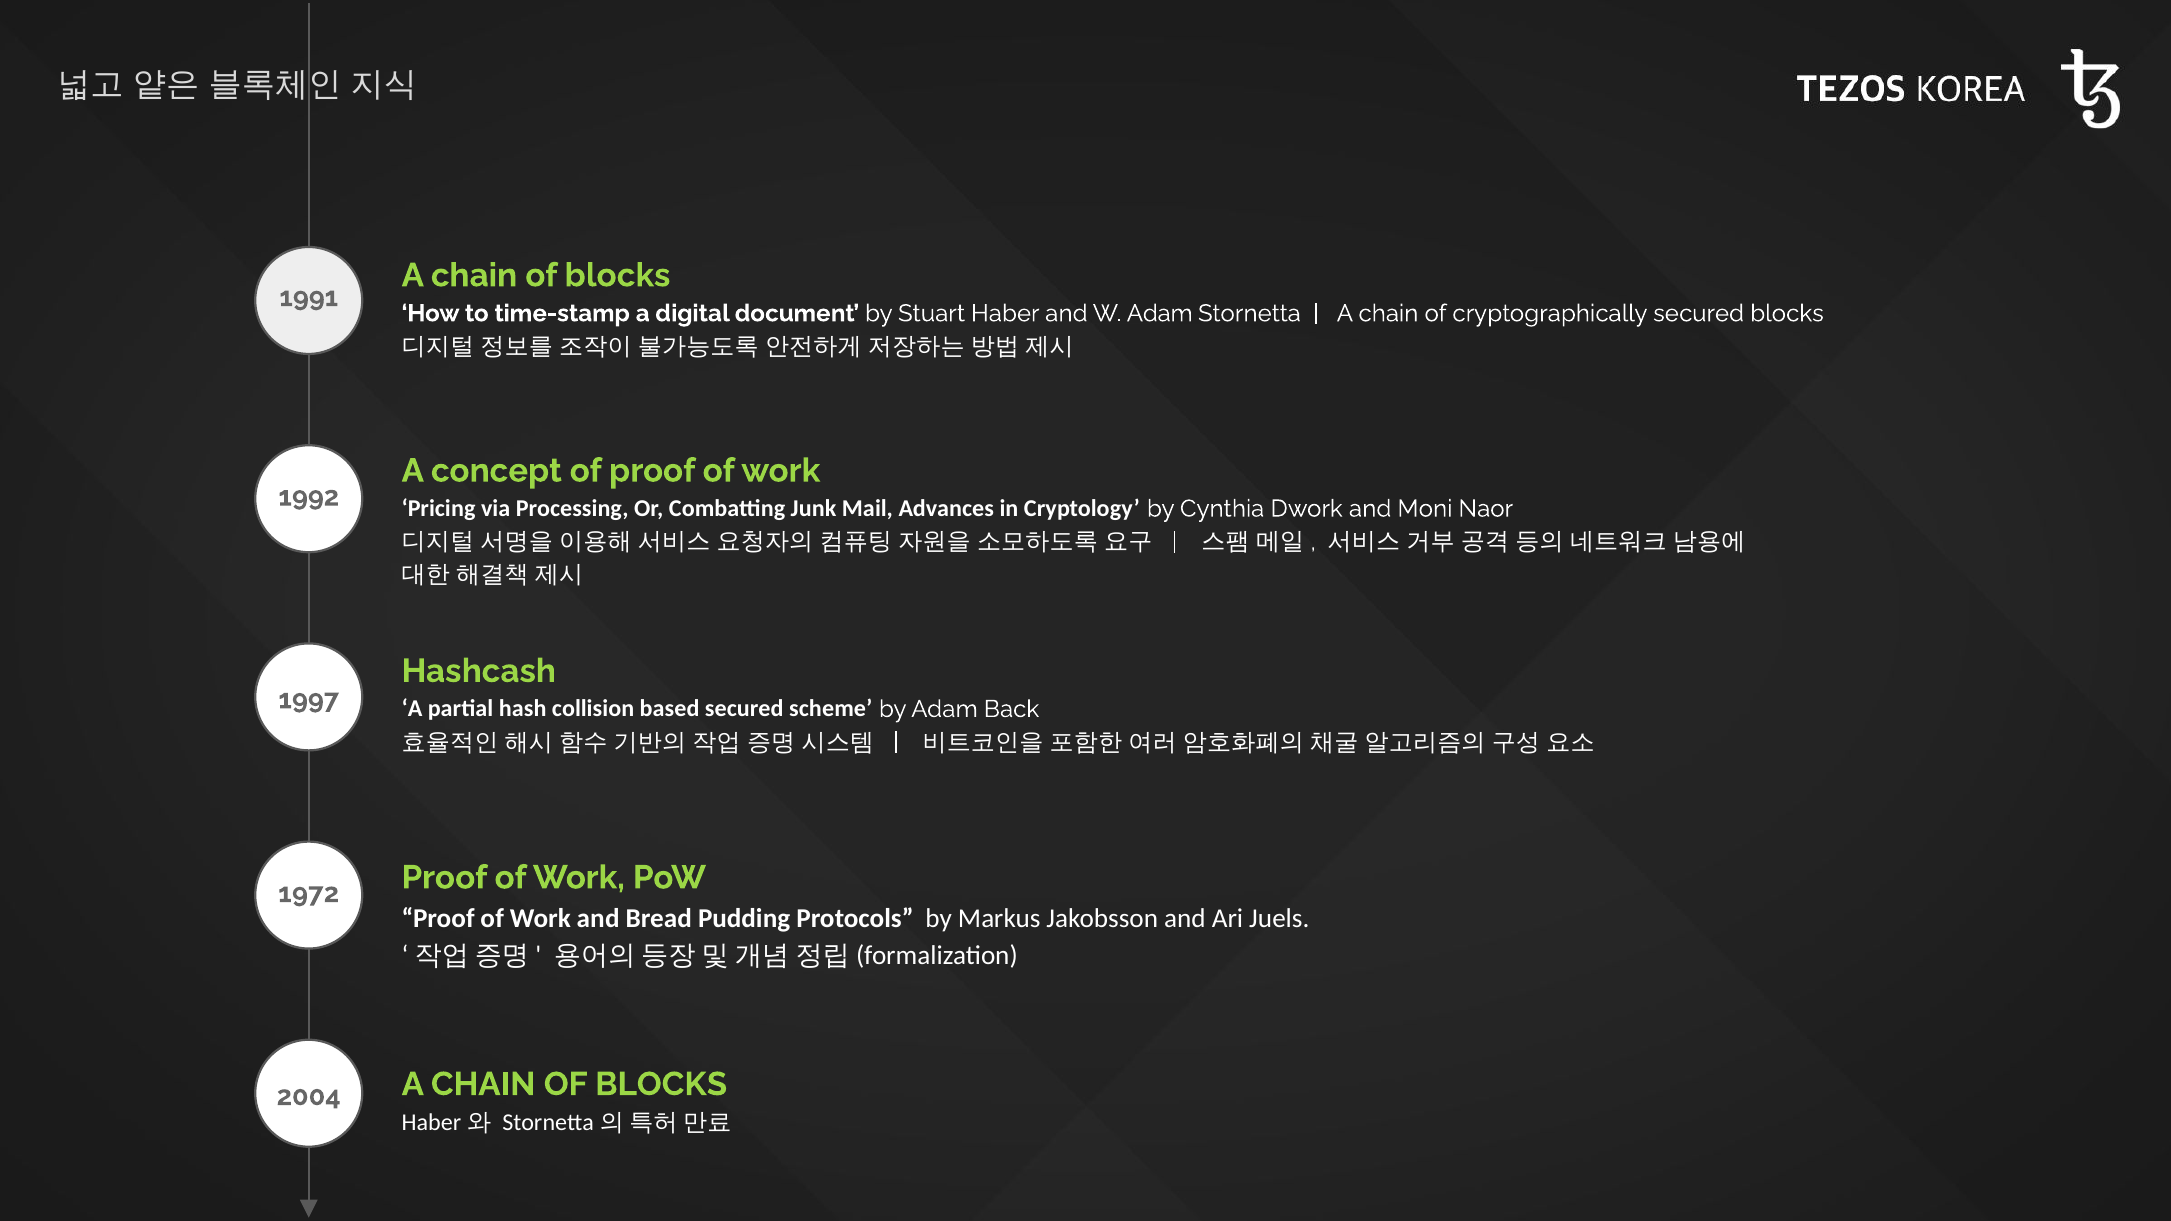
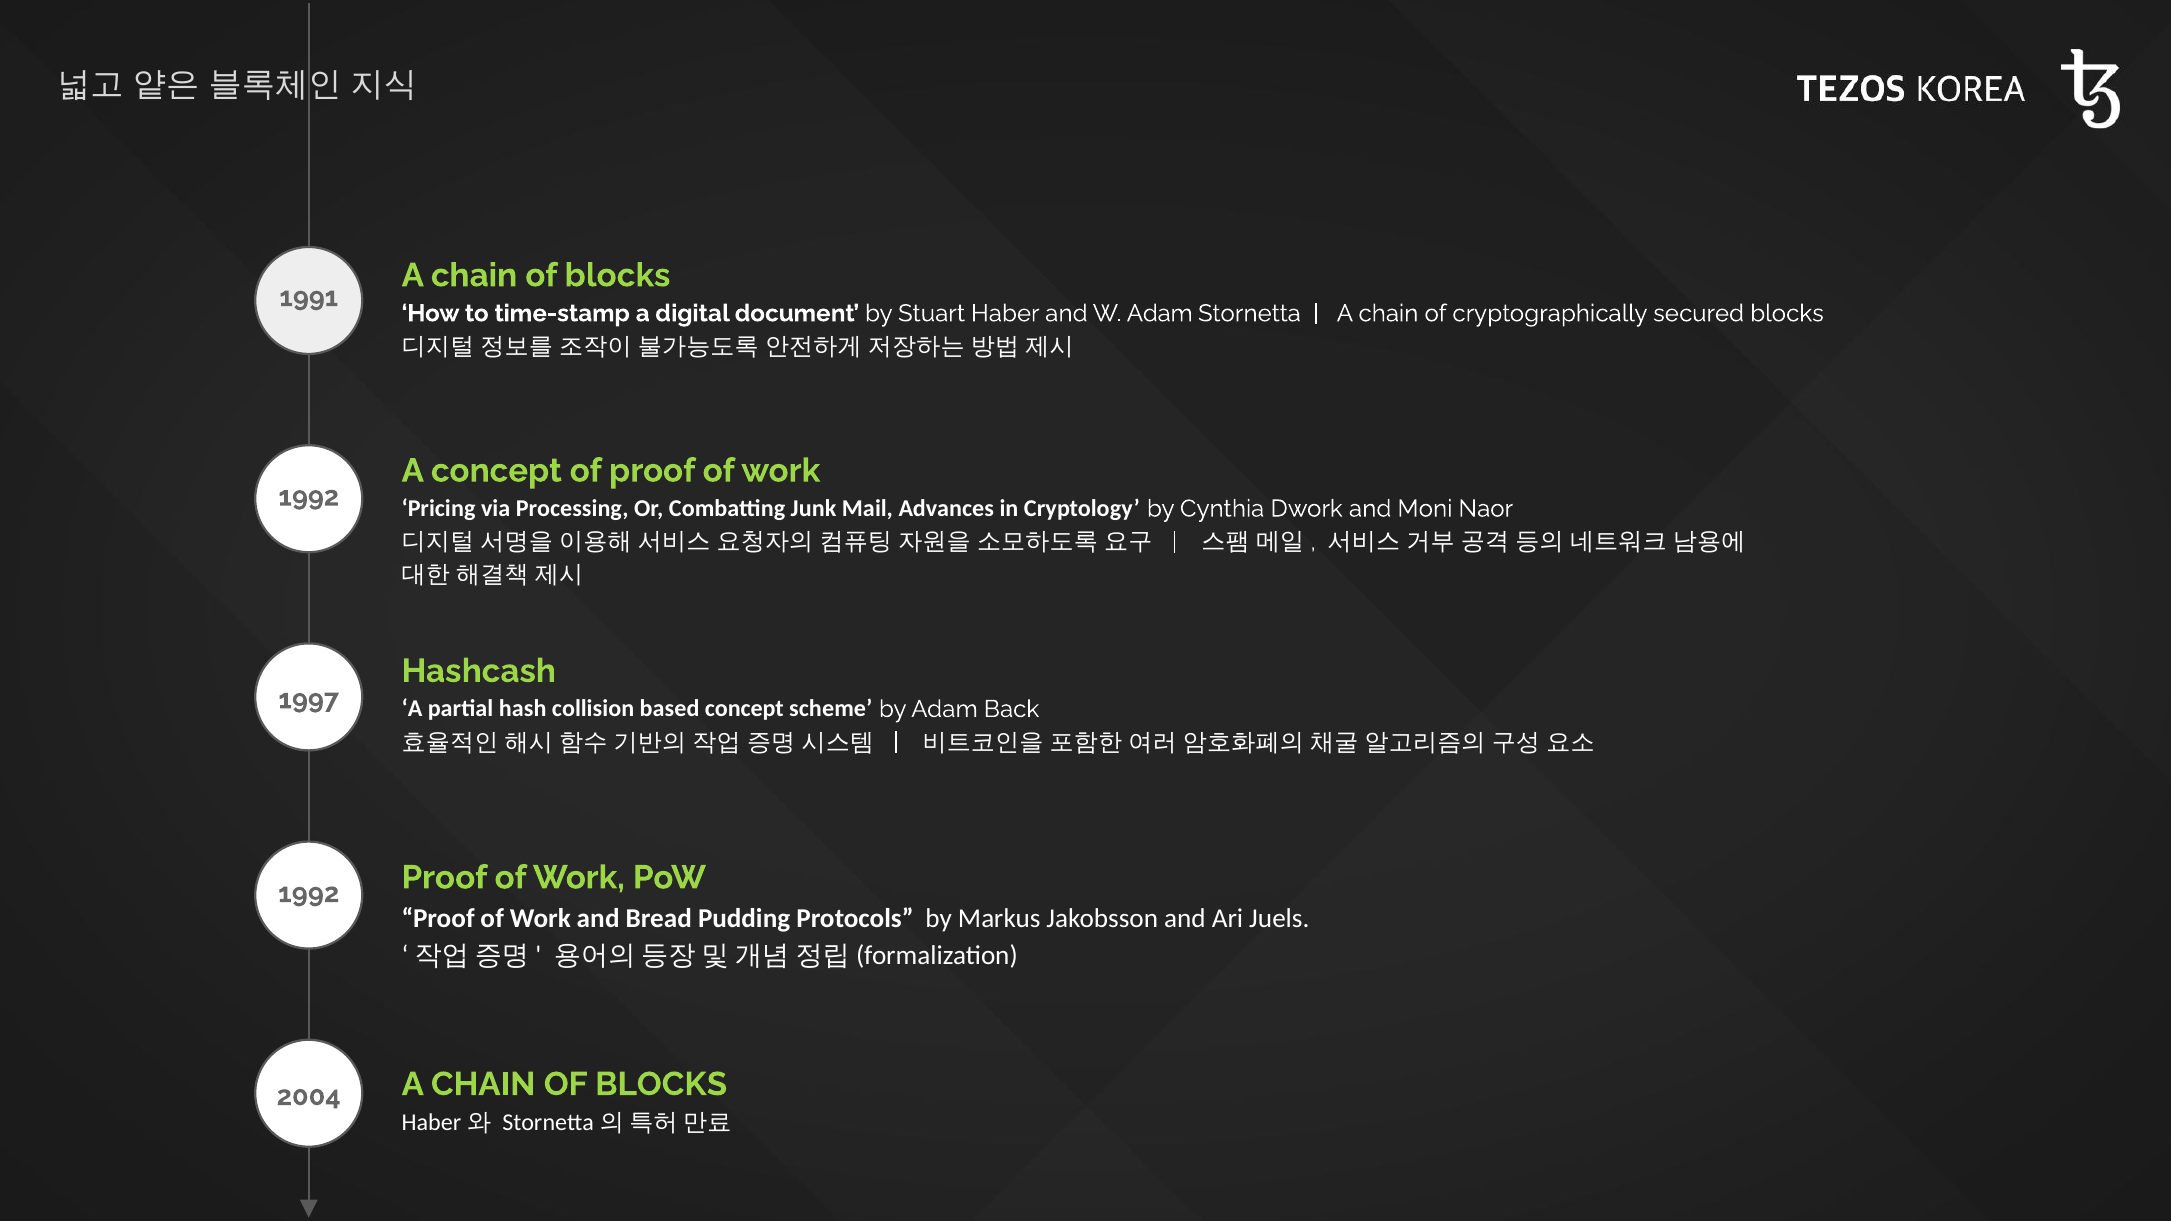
based secured: secured -> concept (744, 709)
1972: 1972 -> 1992 (309, 893)
